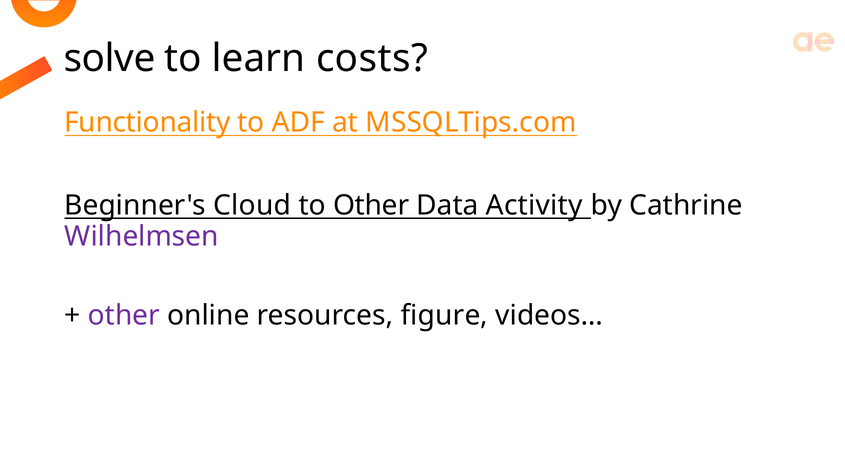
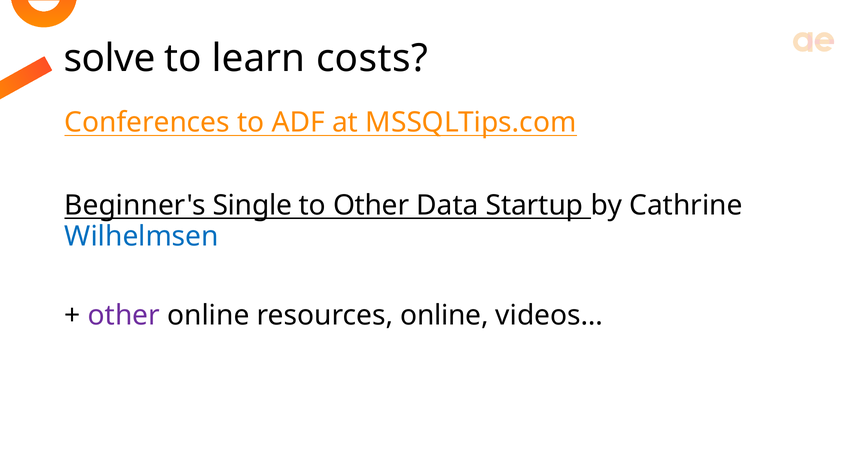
Functionality: Functionality -> Conferences (147, 122)
Cloud: Cloud -> Single (252, 205)
Activity: Activity -> Startup (534, 205)
Wilhelmsen colour: purple -> blue (142, 236)
resources figure: figure -> online (445, 315)
